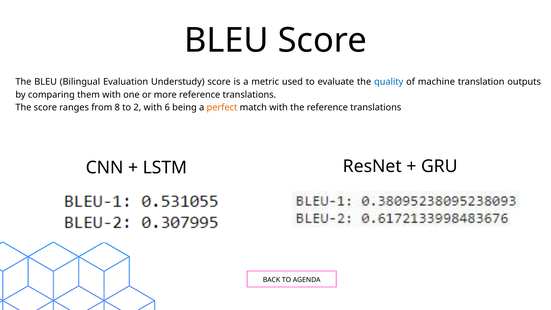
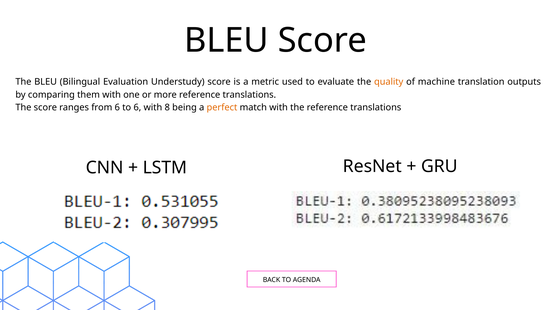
quality colour: blue -> orange (389, 82)
from 8: 8 -> 6 (117, 108)
to 2: 2 -> 6 (137, 108)
6: 6 -> 8 (167, 108)
